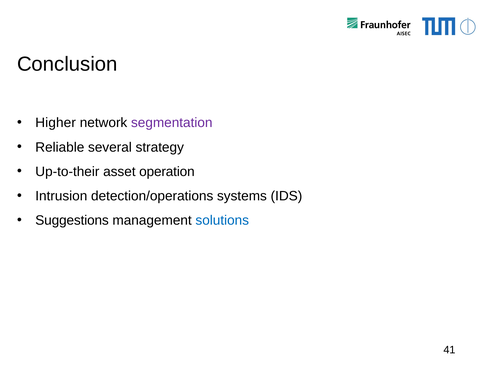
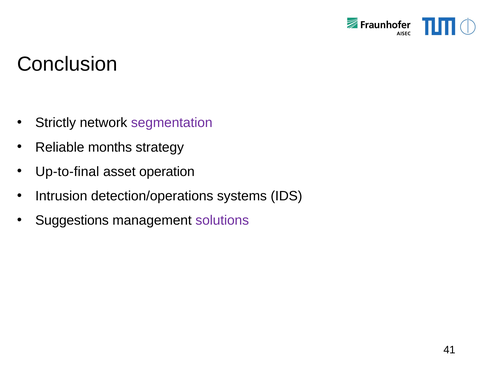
Higher: Higher -> Strictly (56, 123)
several: several -> months (110, 147)
Up-to-their: Up-to-their -> Up-to-final (67, 172)
solutions colour: blue -> purple (222, 220)
